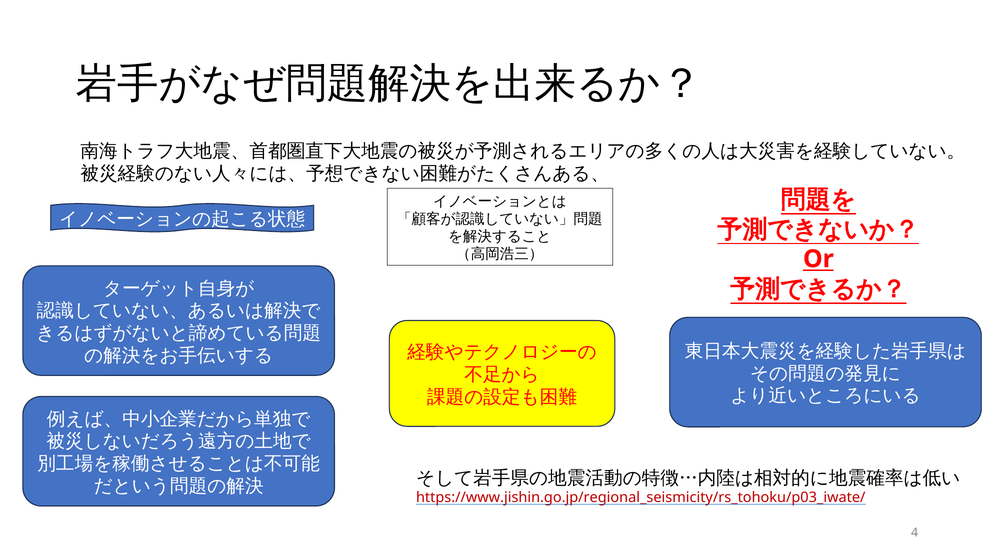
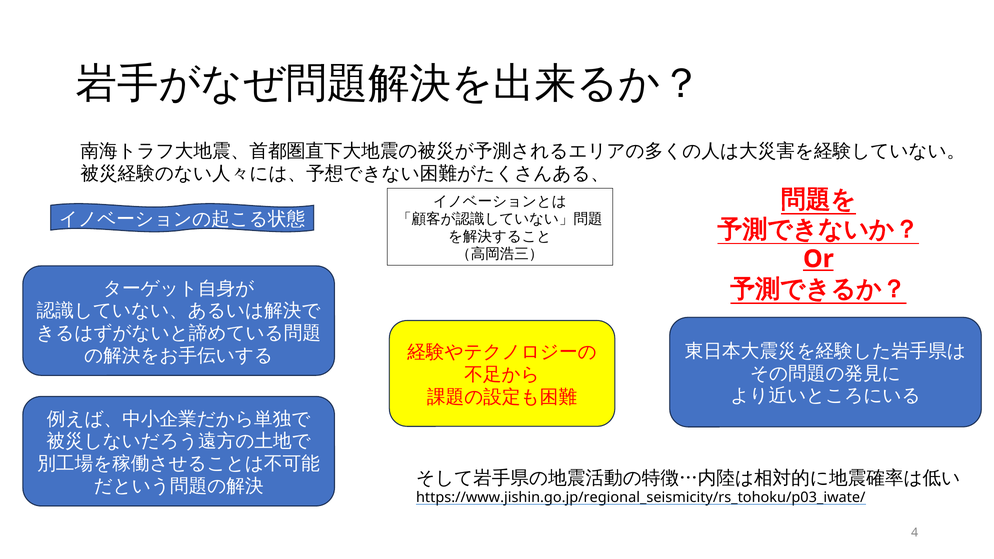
https://www.jishin.go.jp/regional_seismicity/rs_tohoku/p03_iwate/ colour: red -> black (641, 498)
